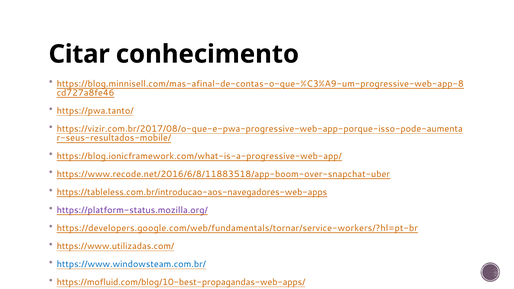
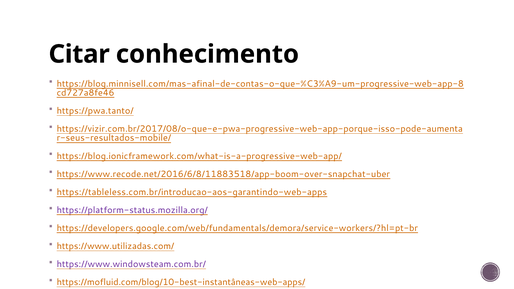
https://tableless.com.br/introducao-aos-navegadores-web-apps: https://tableless.com.br/introducao-aos-navegadores-web-apps -> https://tableless.com.br/introducao-aos-garantindo-web-apps (192, 192)
https://developers.google.com/web/fundamentals/tornar/service-workers/?hl=pt-br: https://developers.google.com/web/fundamentals/tornar/service-workers/?hl=pt-br -> https://developers.google.com/web/fundamentals/demora/service-workers/?hl=pt-br (237, 228)
https://www.windowsteam.com.br/ colour: blue -> purple (131, 264)
https://mofluid.com/blog/10-best-propagandas-web-apps/: https://mofluid.com/blog/10-best-propagandas-web-apps/ -> https://mofluid.com/blog/10-best-instantâneas-web-apps/ (181, 282)
